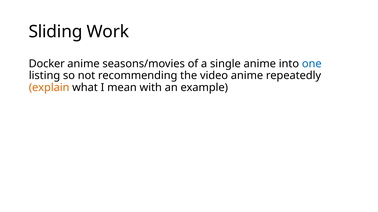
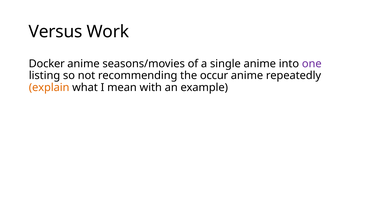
Sliding: Sliding -> Versus (56, 32)
one colour: blue -> purple (312, 64)
video: video -> occur (214, 76)
